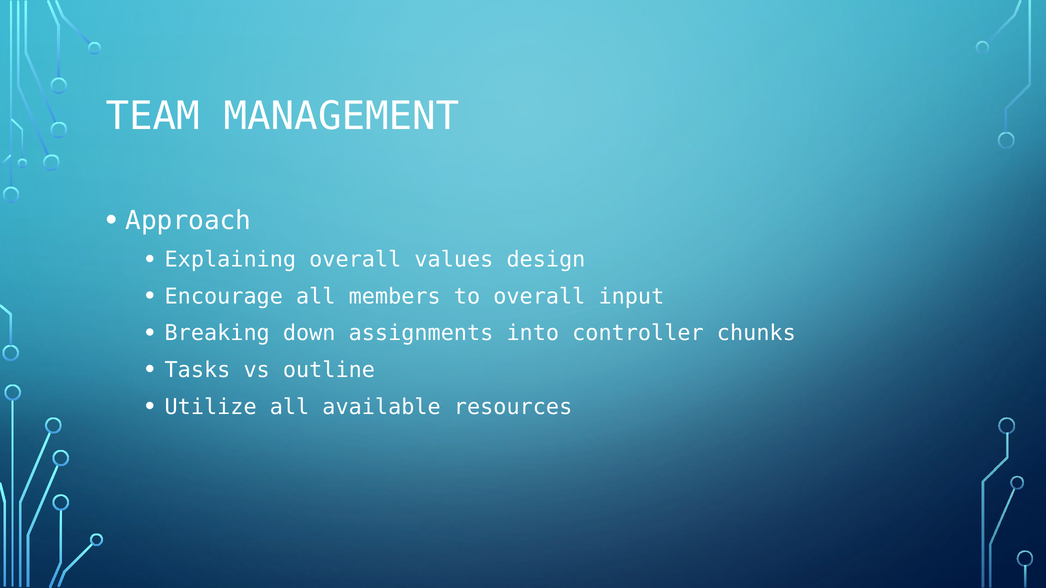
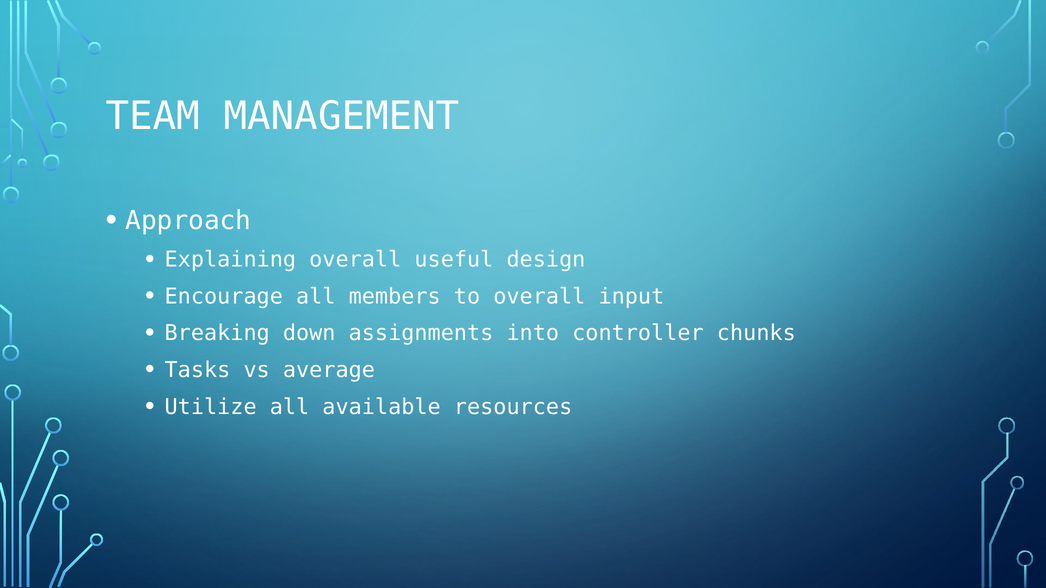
values: values -> useful (454, 260)
outline: outline -> average (329, 370)
